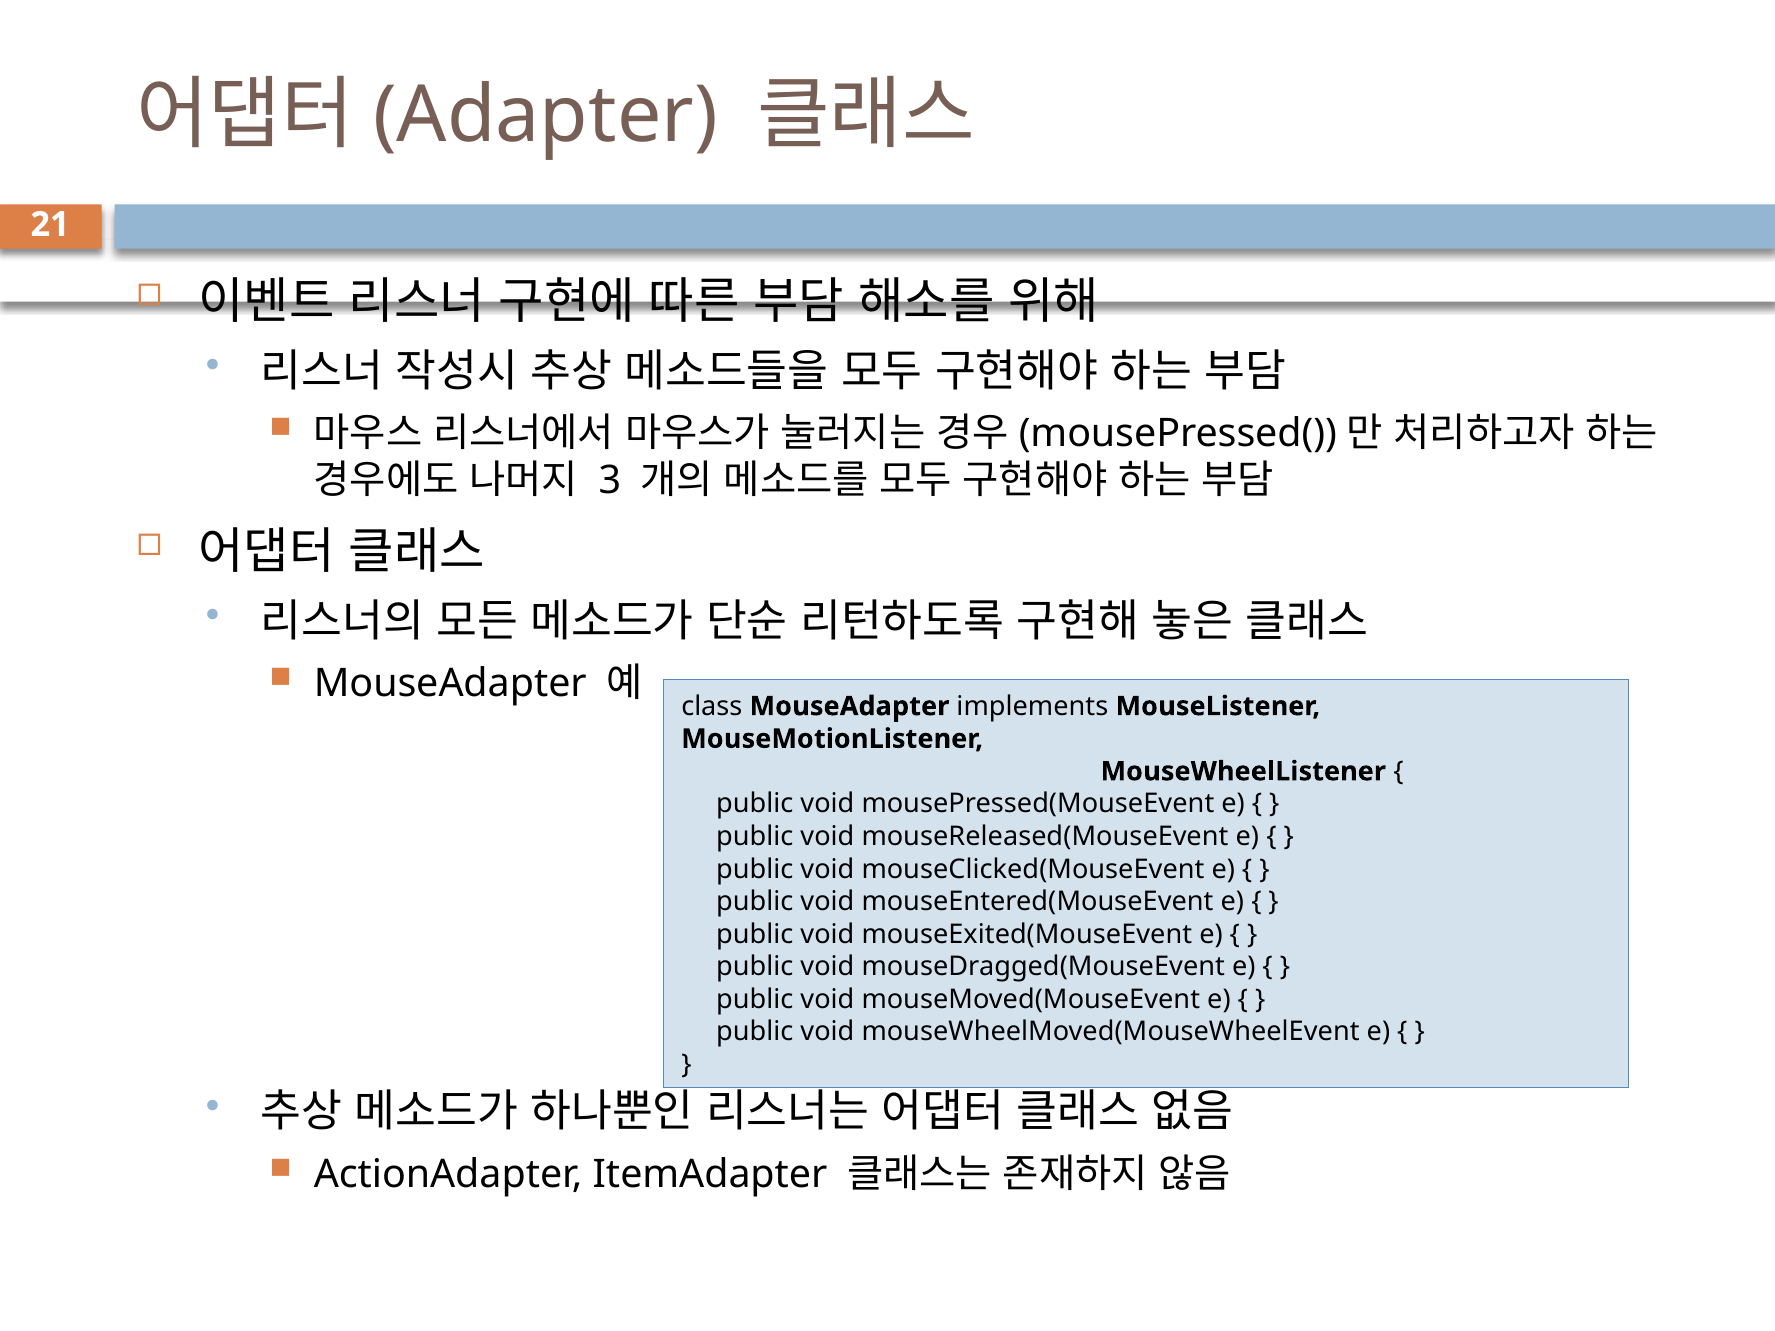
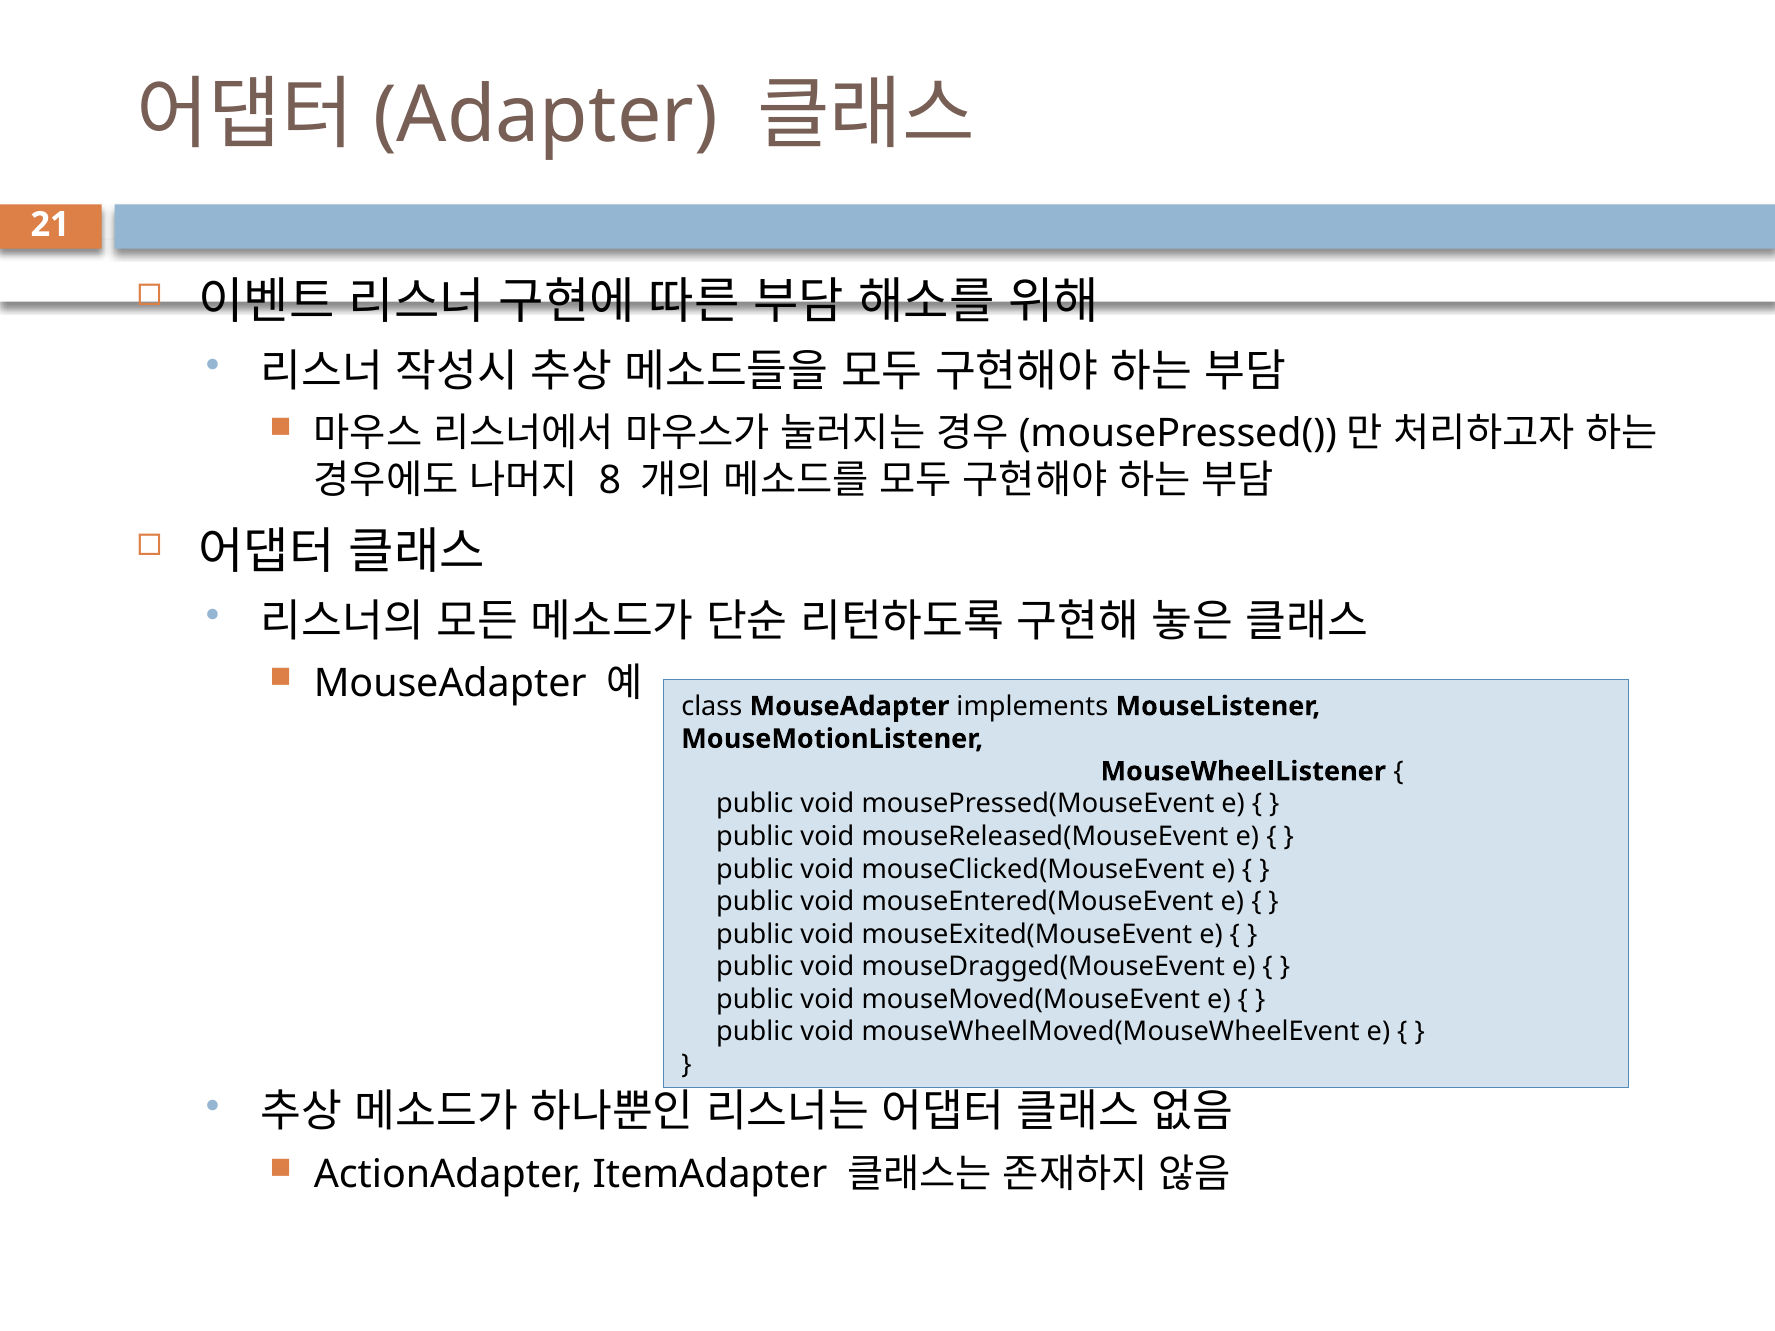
3: 3 -> 8 (610, 481)
